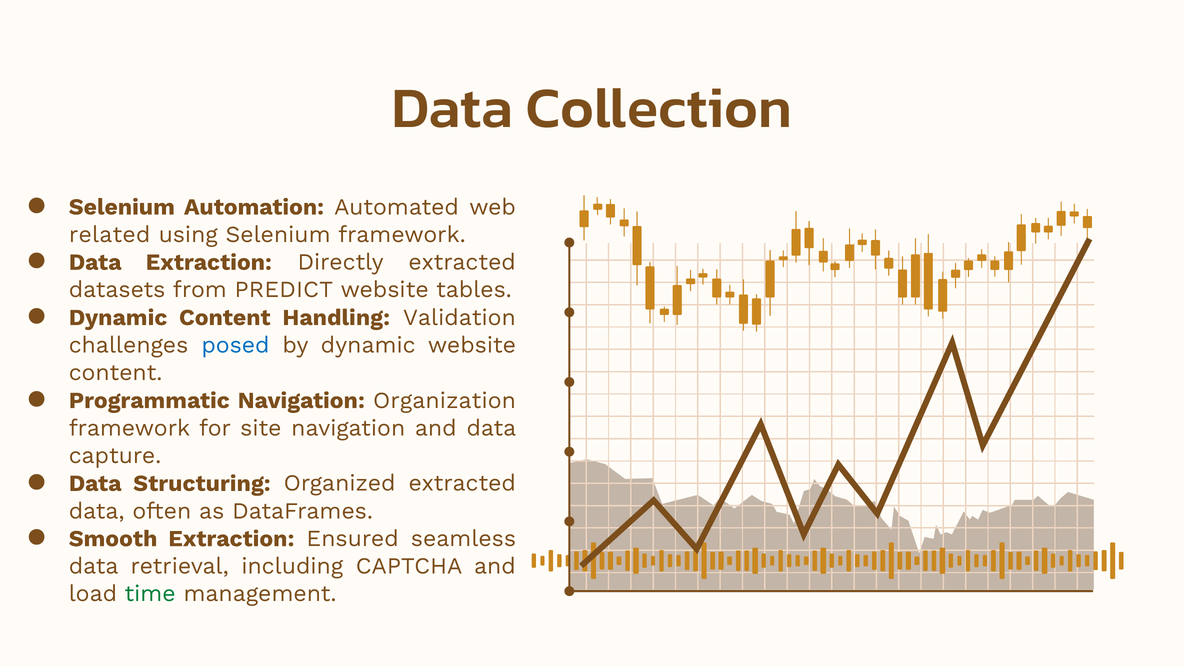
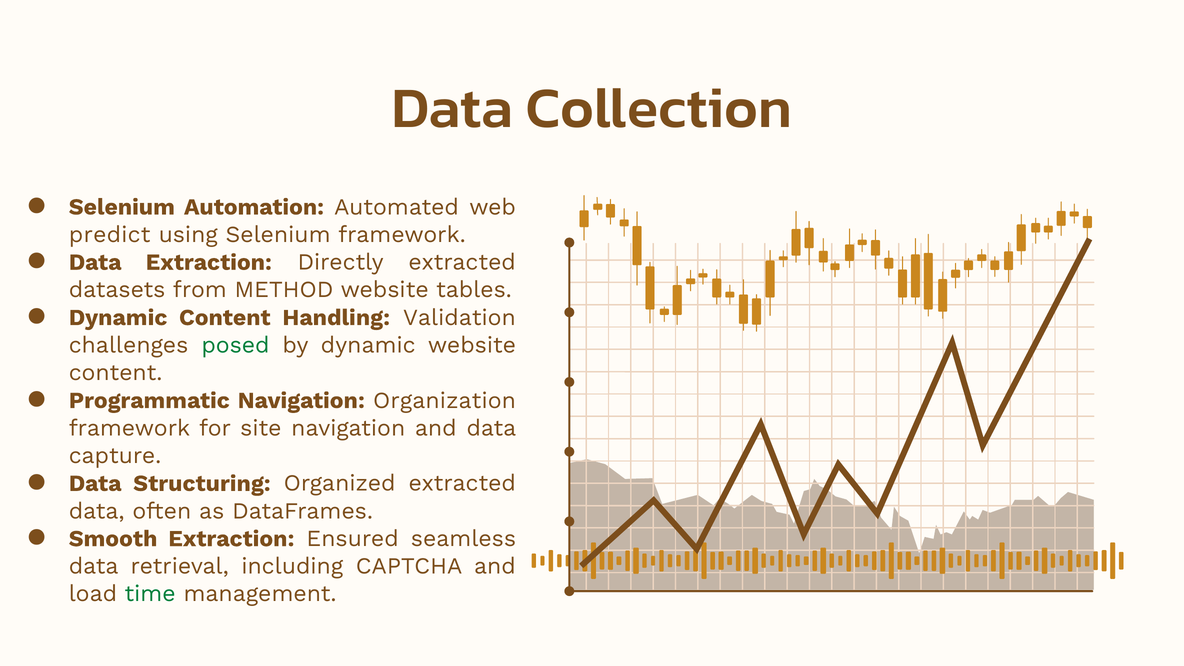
related: related -> predict (110, 235)
PREDICT: PREDICT -> METHOD (284, 290)
posed colour: blue -> green (235, 345)
